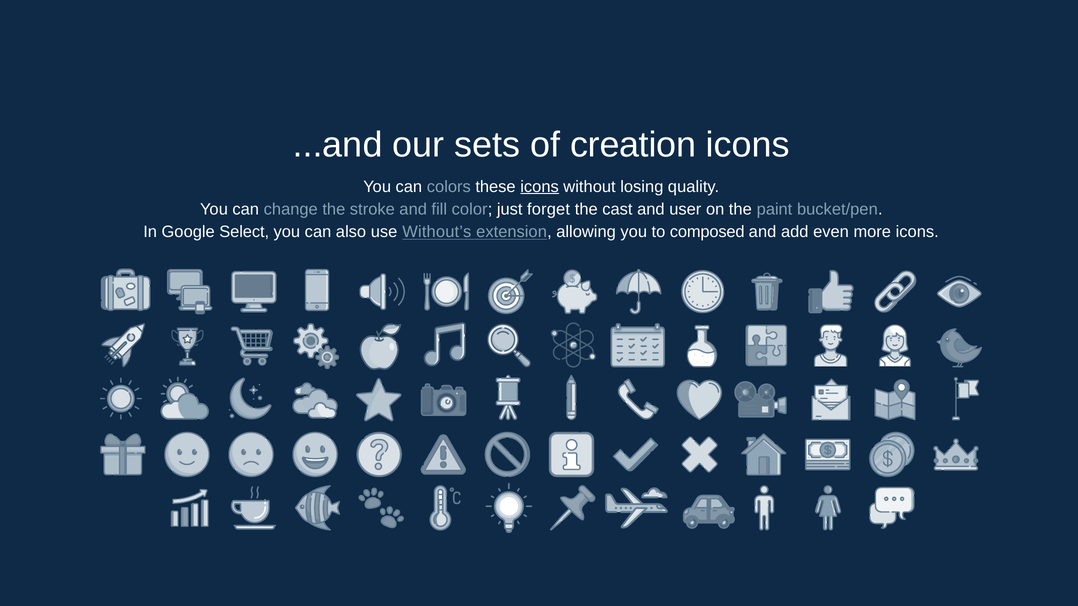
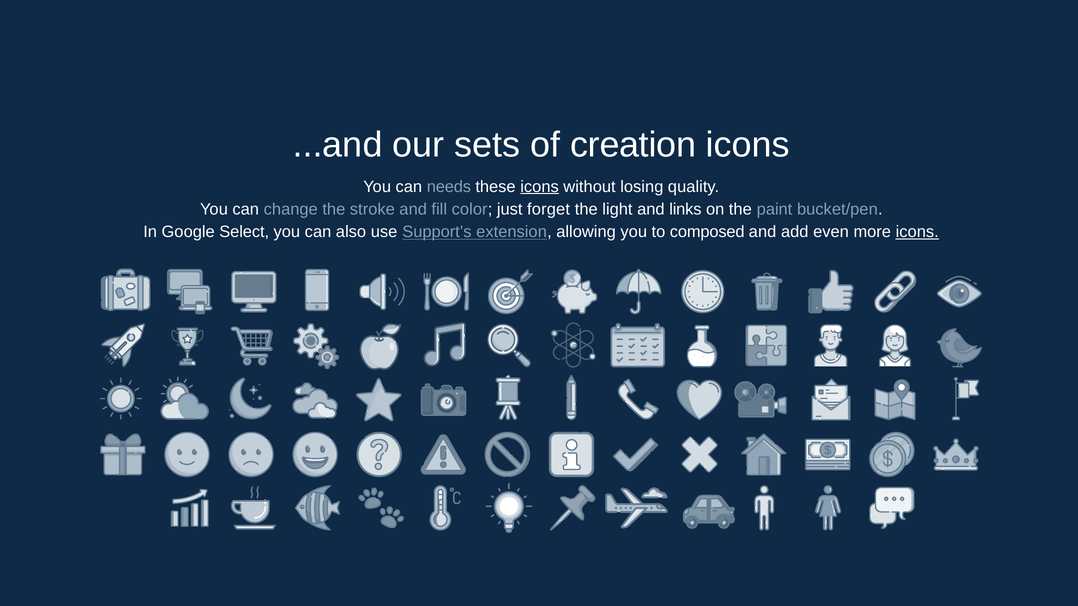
colors: colors -> needs (449, 187)
cast: cast -> light (617, 209)
user: user -> links (685, 209)
Without’s: Without’s -> Support’s (437, 232)
icons underline: none -> present (917, 232)
